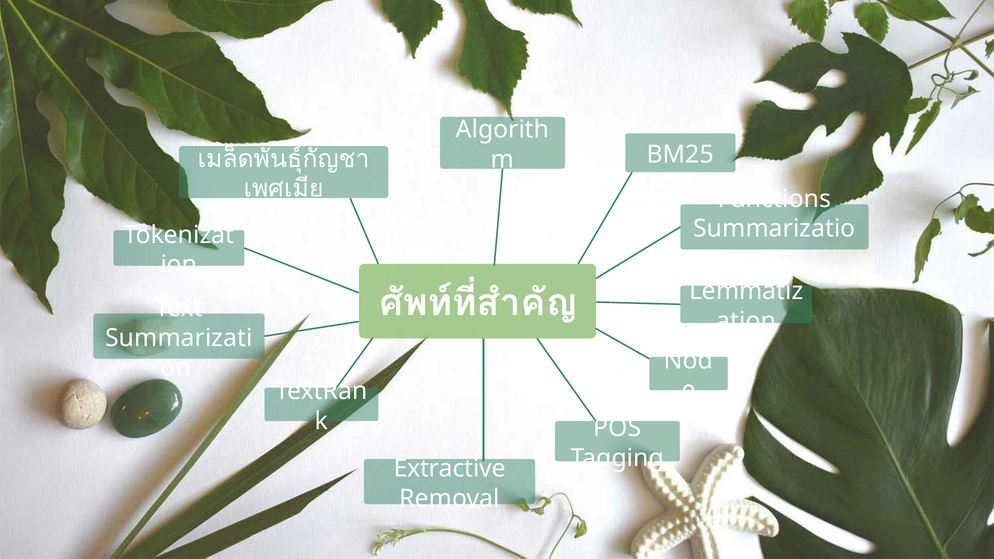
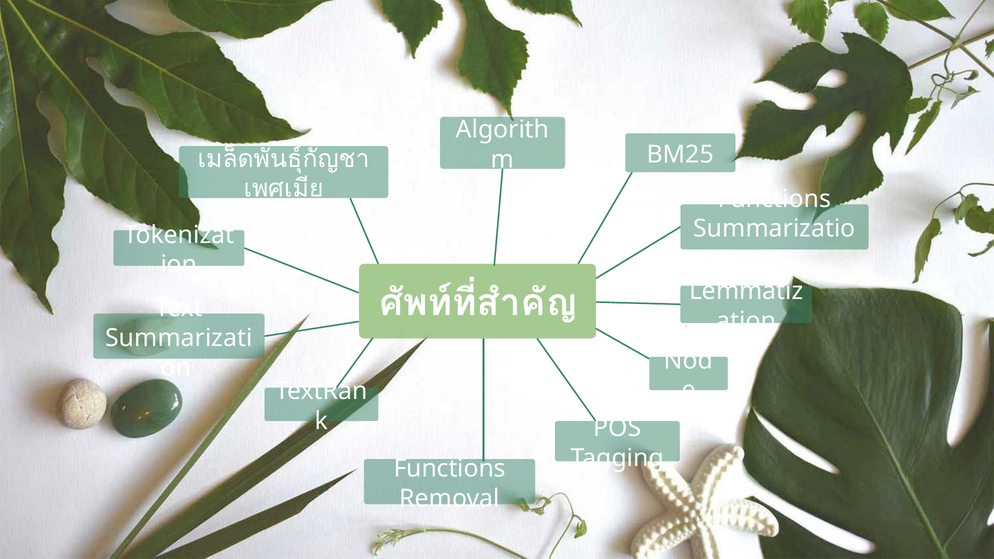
Extractive: Extractive -> Functions (450, 469)
